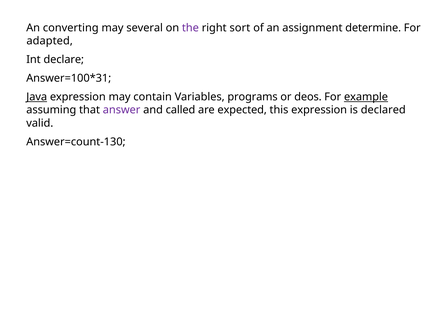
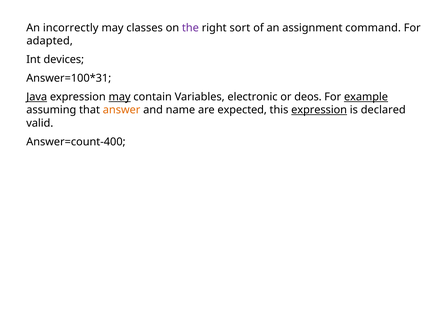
converting: converting -> incorrectly (71, 28)
several: several -> classes (145, 28)
determine: determine -> command (373, 28)
declare: declare -> devices (64, 60)
may underline: none -> present (120, 97)
programs: programs -> electronic (253, 97)
answer colour: purple -> orange (122, 110)
called: called -> name (180, 110)
expression underline: none -> present (319, 110)
Answer=count-130: Answer=count-130 -> Answer=count-400 (76, 142)
